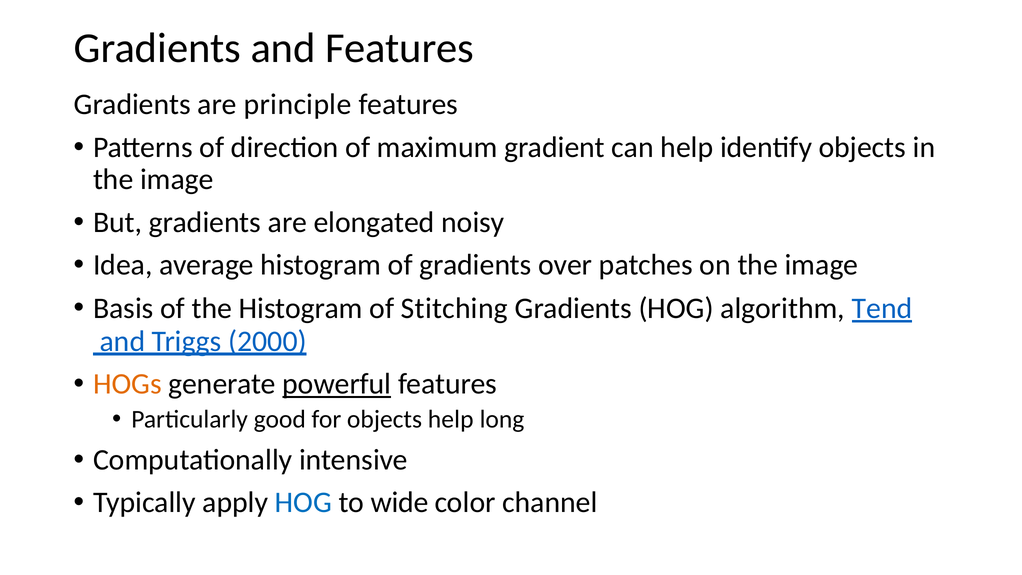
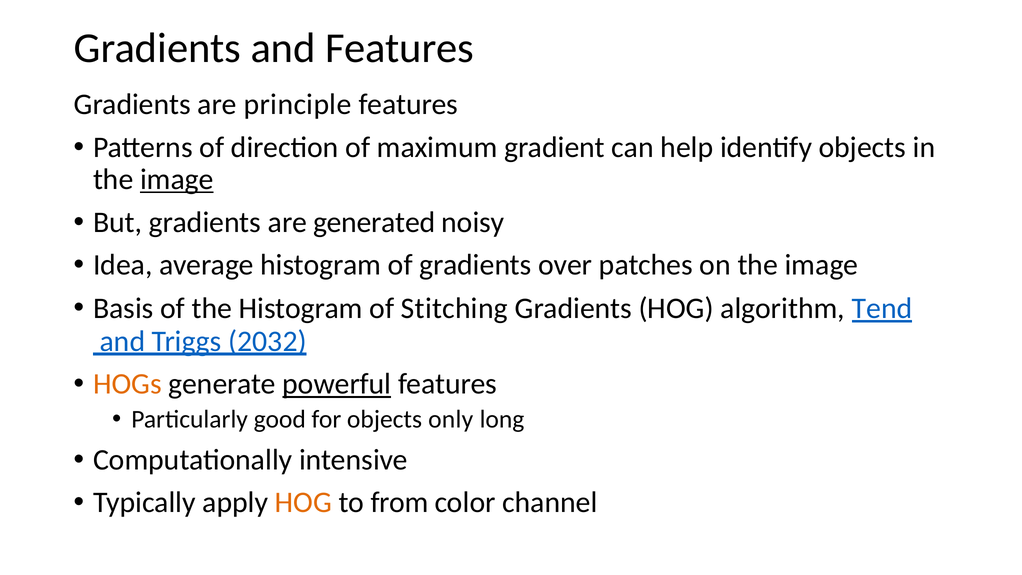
image underline: none -> present (177, 179)
elongated: elongated -> generated (374, 222)
2000: 2000 -> 2032 (267, 341)
objects help: help -> only (451, 419)
HOG colour: blue -> orange (303, 503)
wide: wide -> from (400, 503)
